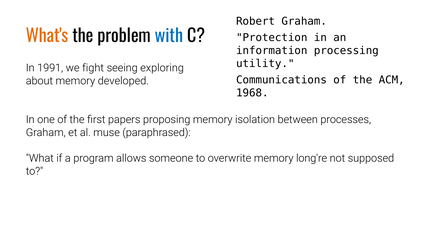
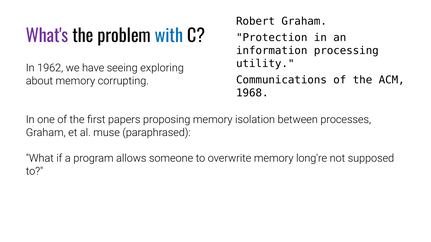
What's colour: orange -> purple (47, 36)
1991: 1991 -> 1962 (50, 68)
fight: fight -> have (93, 68)
developed: developed -> corrupting (123, 81)
